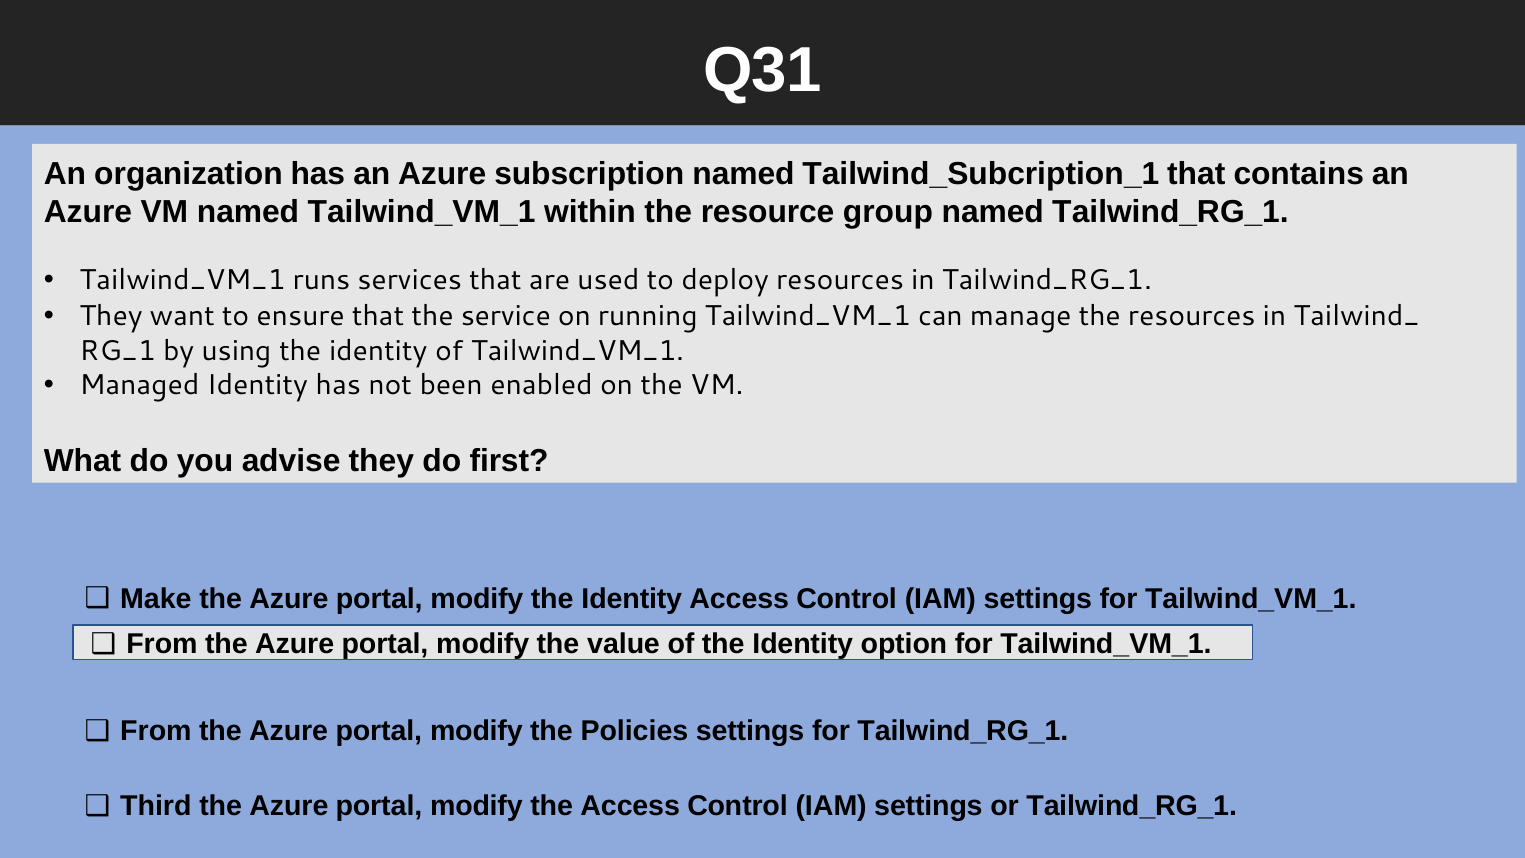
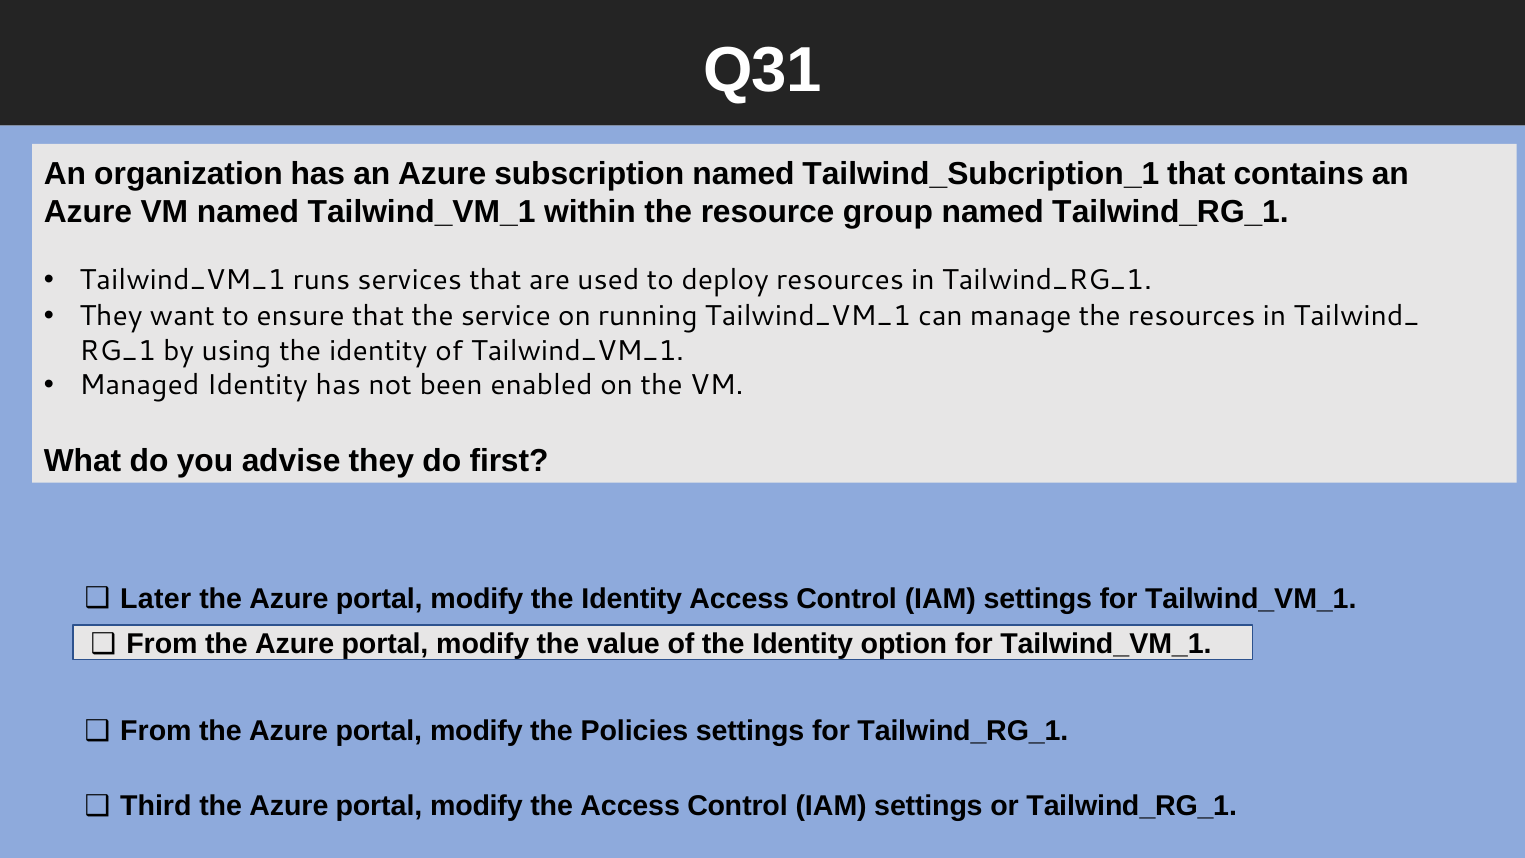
Make: Make -> Later (156, 599)
